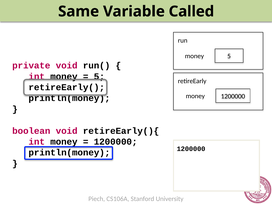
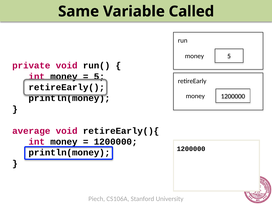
boolean: boolean -> average (31, 131)
